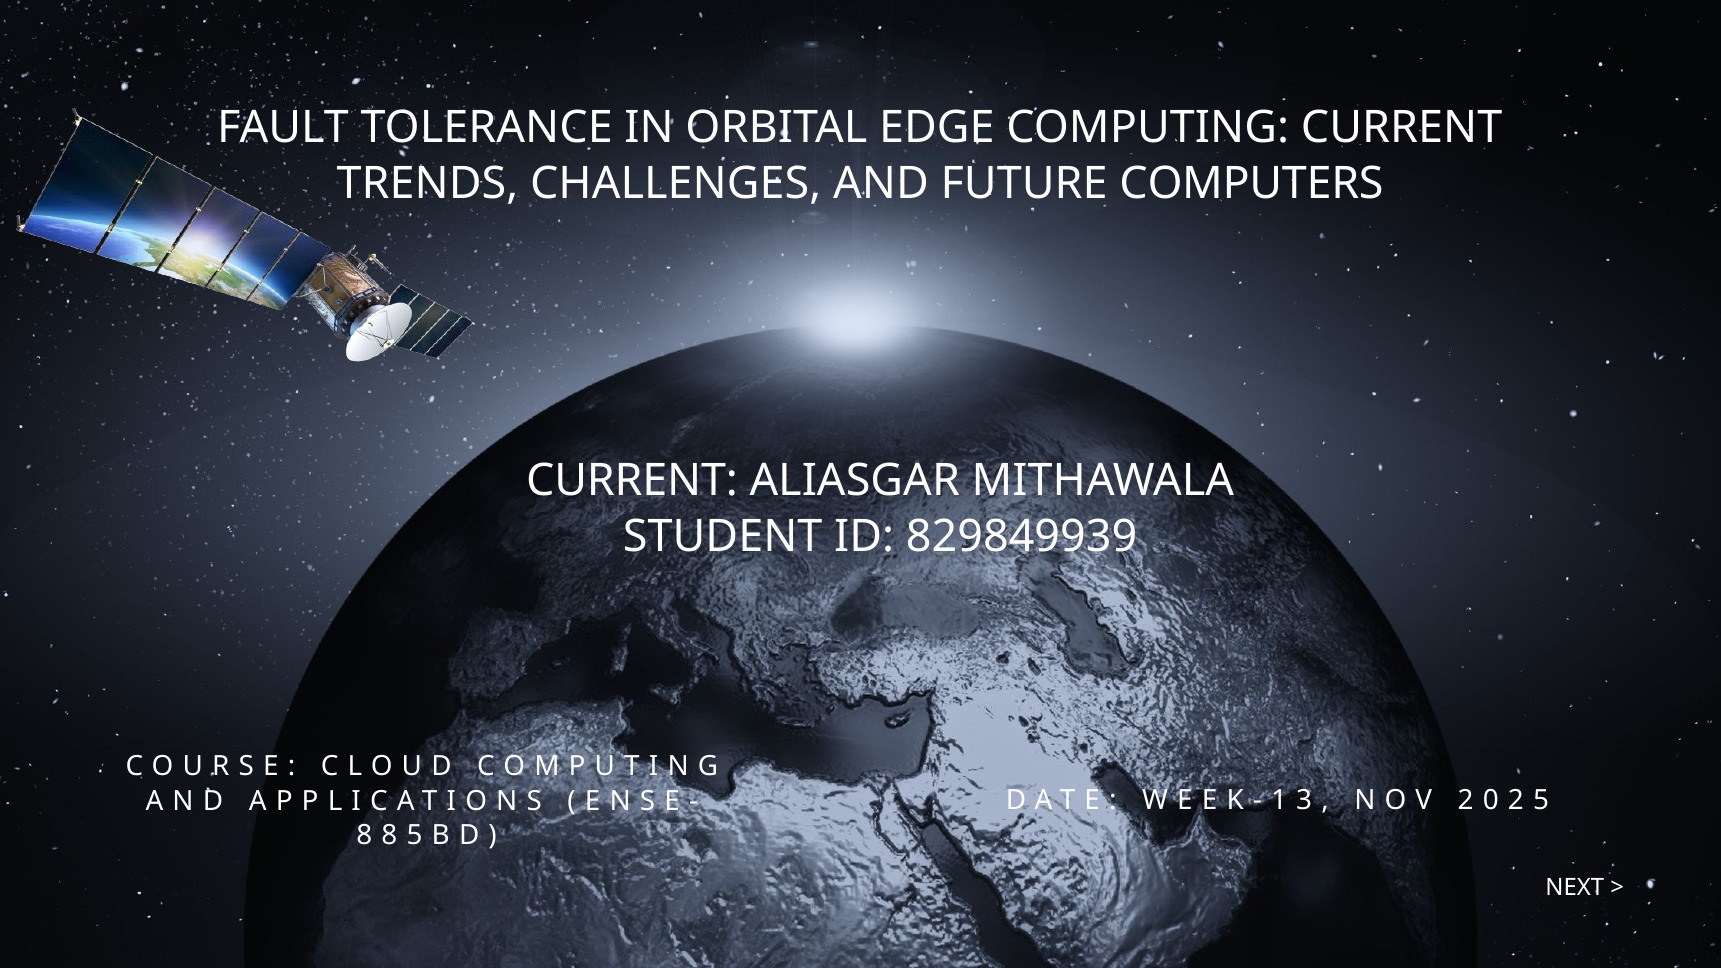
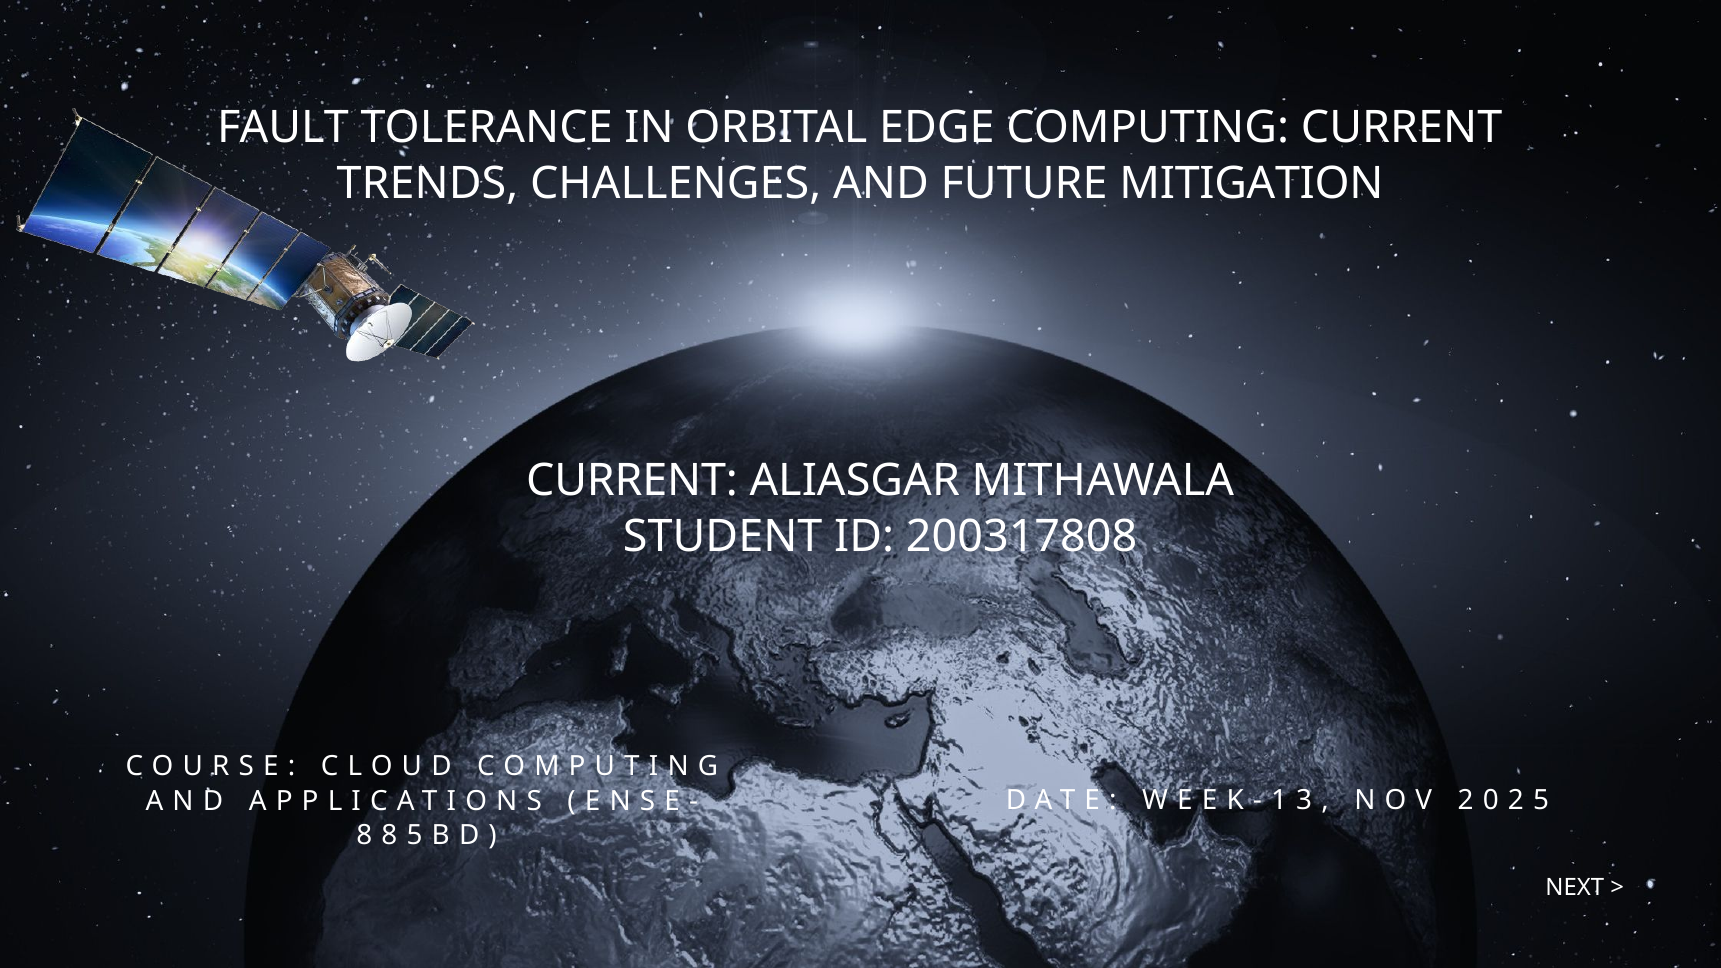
COMPUTERS: COMPUTERS -> MITIGATION (1251, 184)
829849939: 829849939 -> 200317808 (1022, 537)
